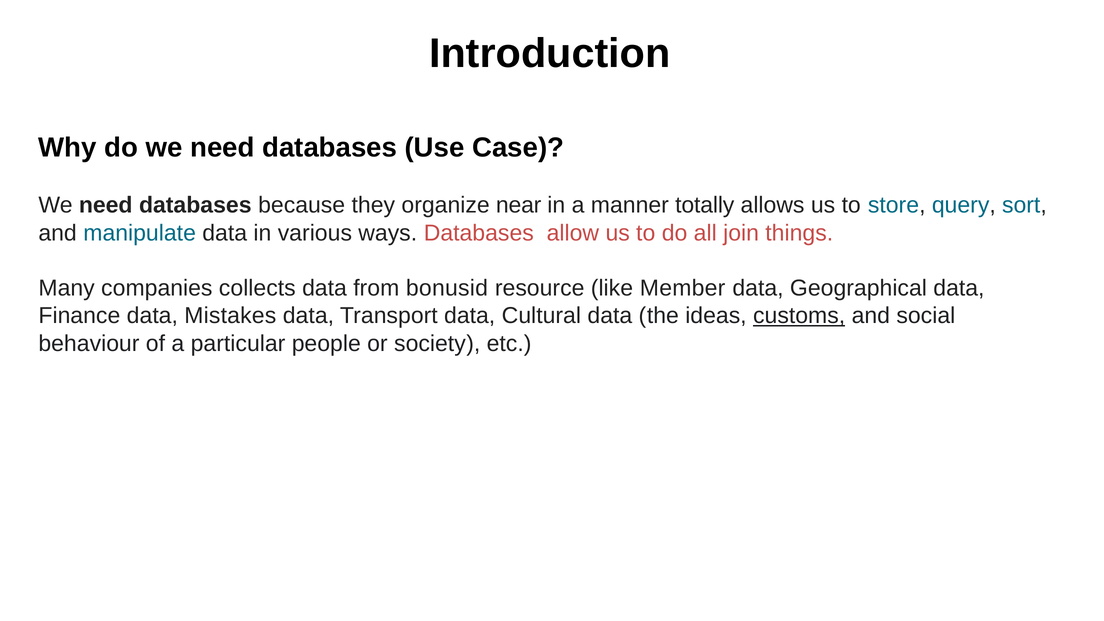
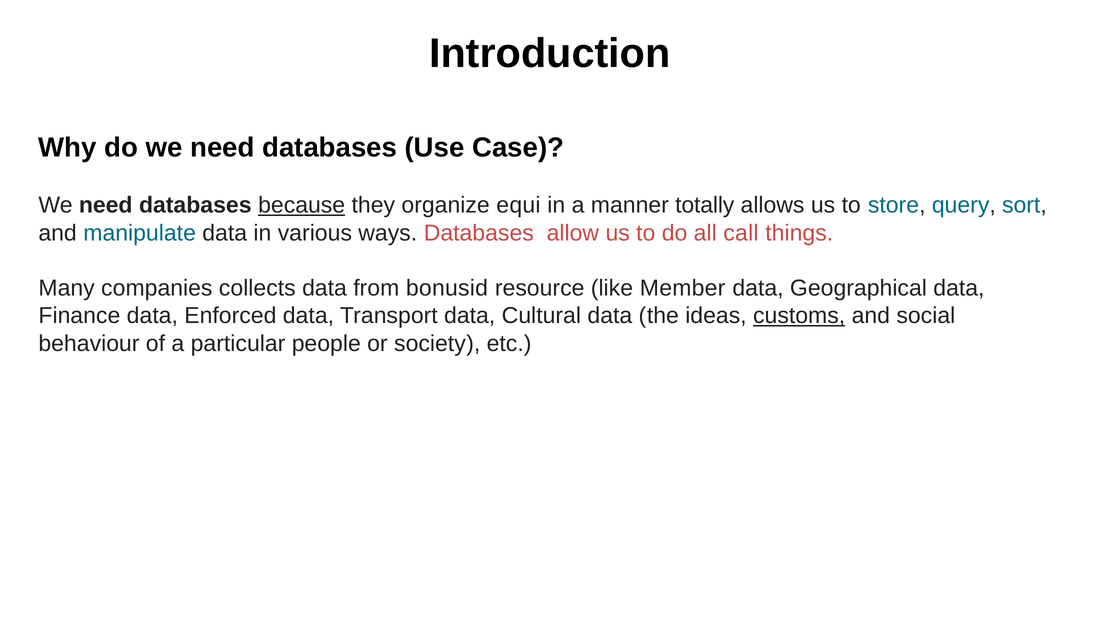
because underline: none -> present (302, 205)
near: near -> equi (518, 205)
join: join -> call (741, 233)
Mistakes: Mistakes -> Enforced (230, 316)
